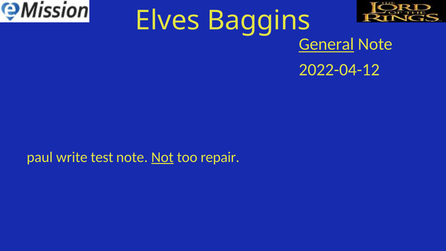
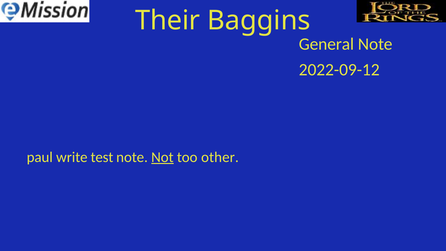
Elves: Elves -> Their (168, 20)
General underline: present -> none (326, 44)
2022-04-12: 2022-04-12 -> 2022-09-12 (339, 70)
repair: repair -> other (220, 157)
